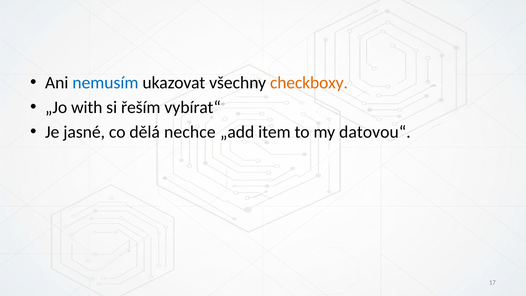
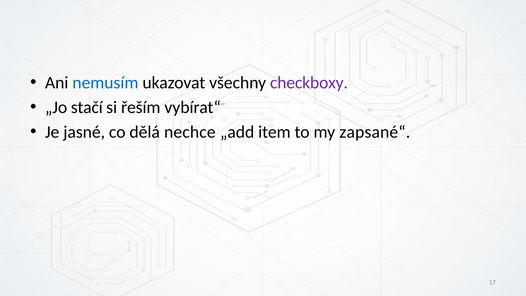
checkboxy colour: orange -> purple (309, 83)
with: with -> stačí (87, 107)
datovou“: datovou“ -> zapsané“ (375, 132)
